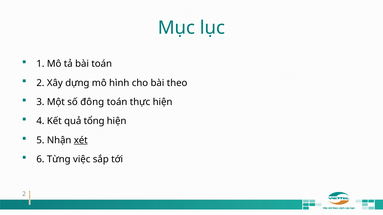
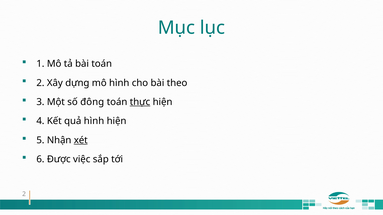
thực underline: none -> present (140, 102)
quả tổng: tổng -> hình (94, 121)
Từng: Từng -> Được (59, 160)
